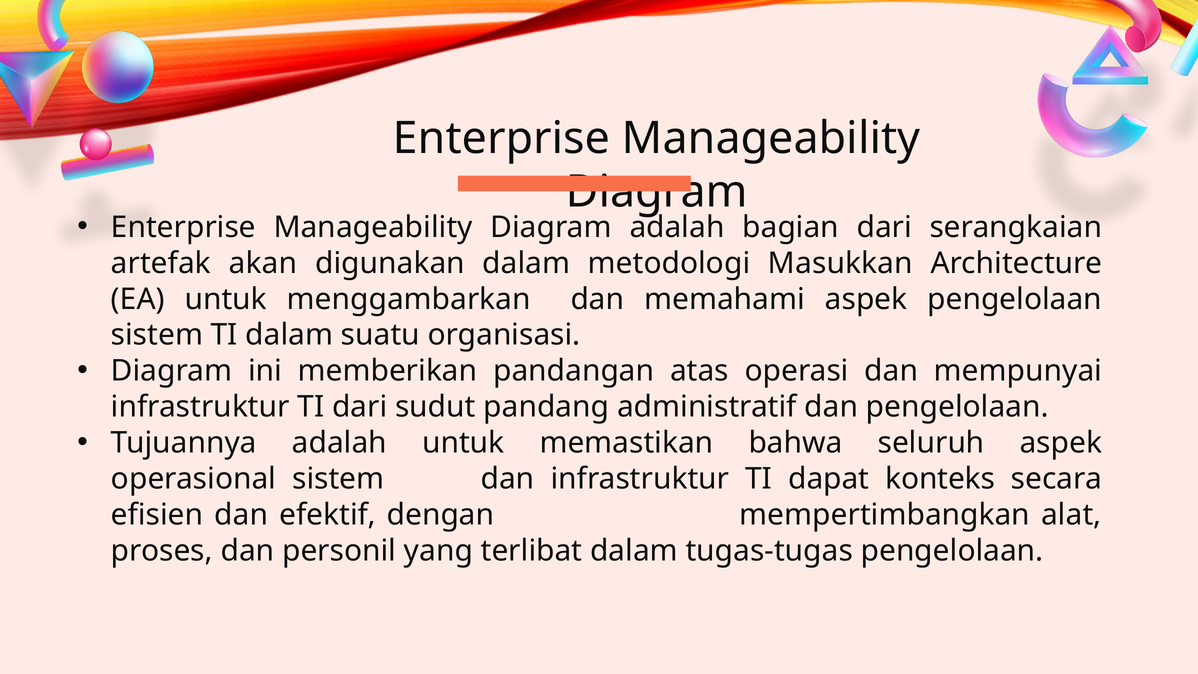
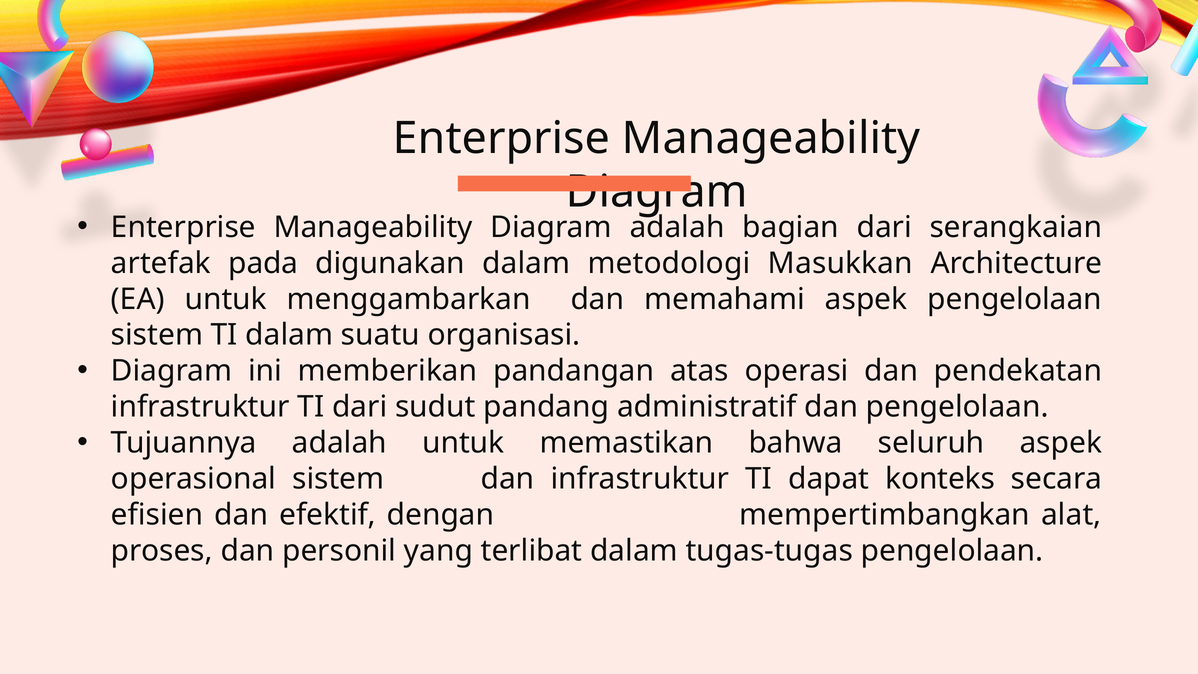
akan: akan -> pada (263, 263)
mempunyai: mempunyai -> pendekatan (1018, 371)
